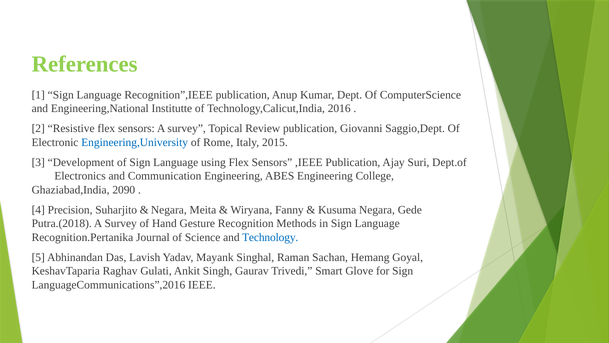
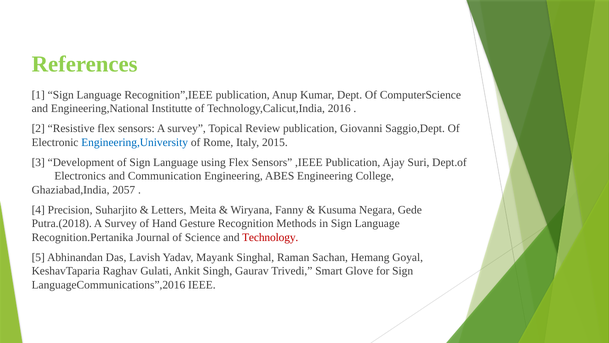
2090: 2090 -> 2057 (124, 190)
Negara: Negara -> Letters (169, 210)
Technology colour: blue -> red (270, 237)
